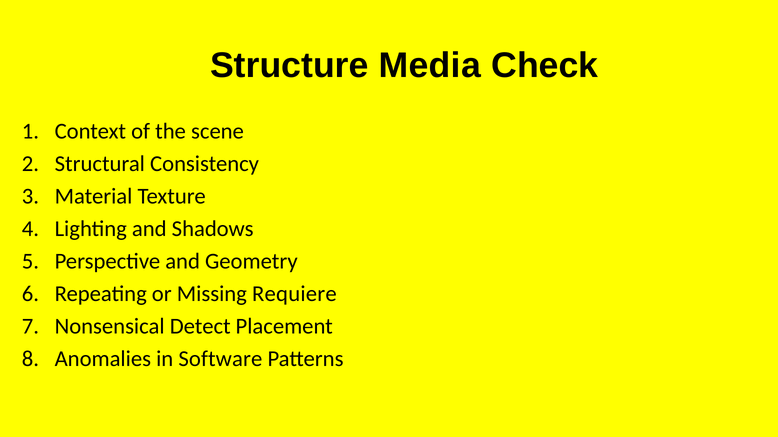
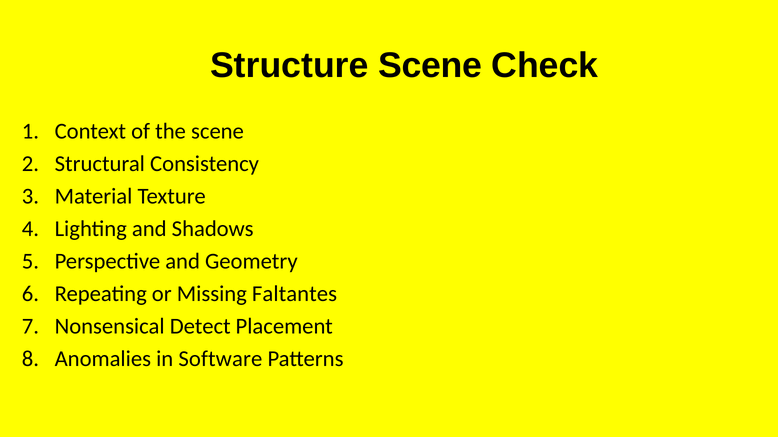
Structure Media: Media -> Scene (430, 65)
Requiere: Requiere -> Faltantes (294, 294)
